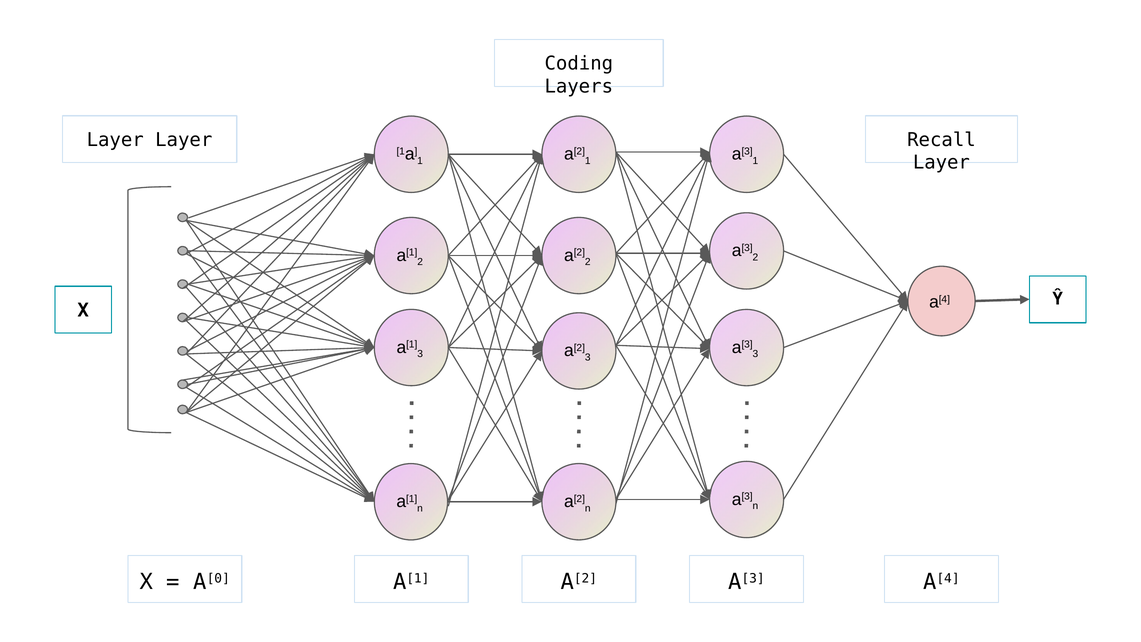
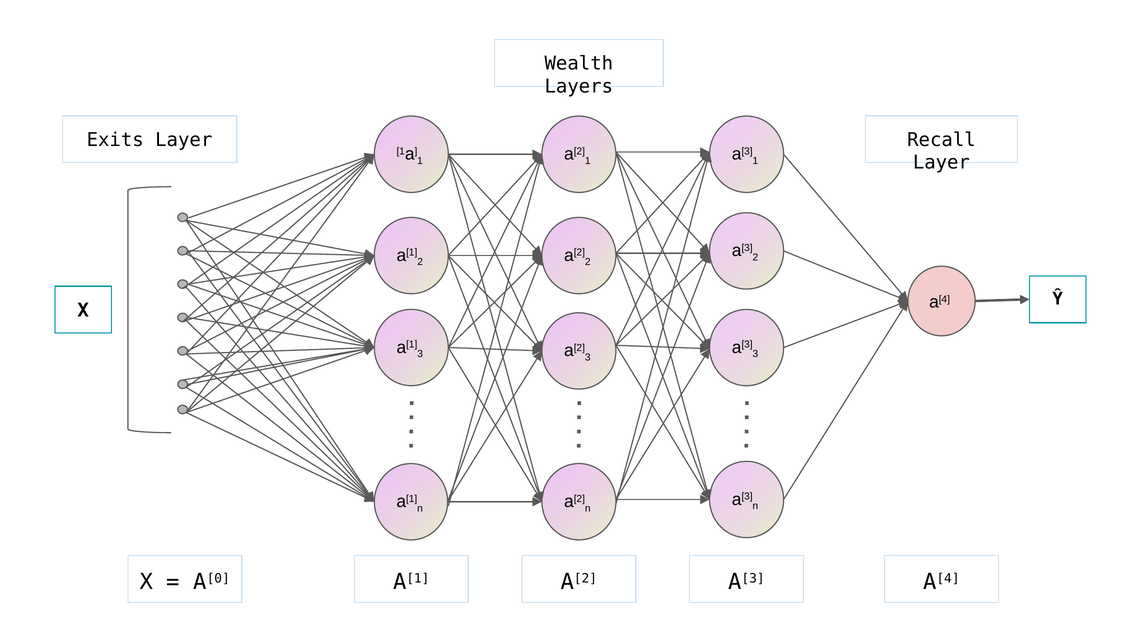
Coding: Coding -> Wealth (579, 64)
Layer: Layer -> Exits (115, 140)
